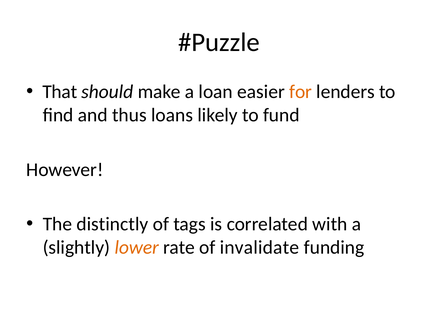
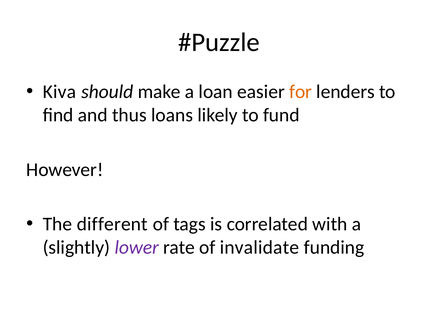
That: That -> Kiva (60, 92)
distinctly: distinctly -> different (112, 224)
lower colour: orange -> purple (137, 248)
